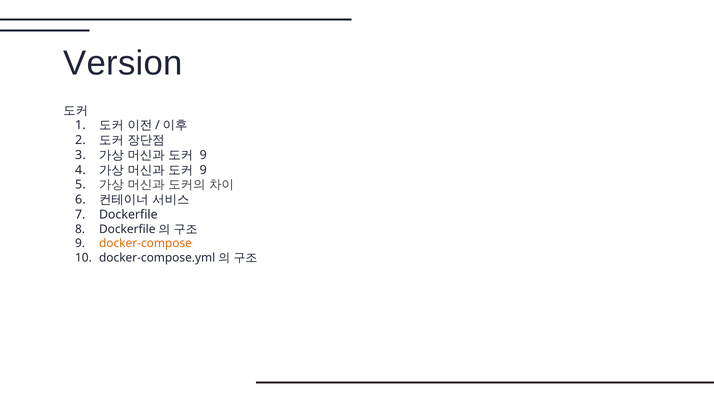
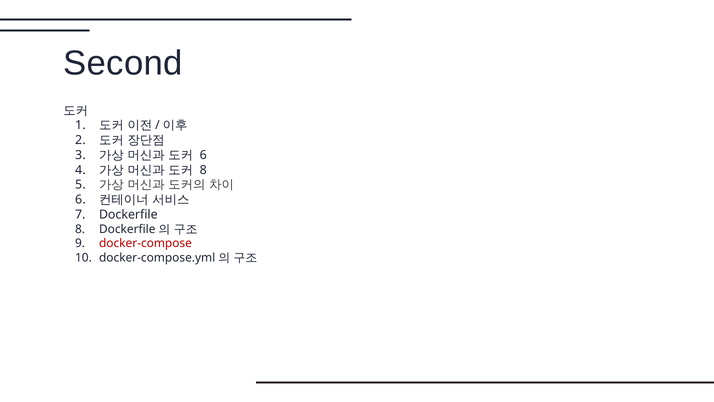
Version: Version -> Second (123, 63)
9: 9 -> 6 (203, 155)
9: 9 -> 8 (203, 170)
docker-compose colour: orange -> red (145, 243)
